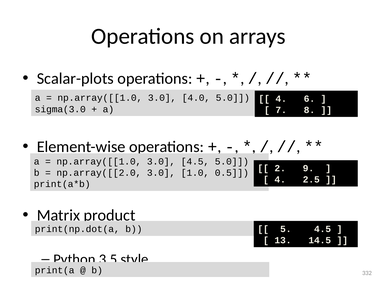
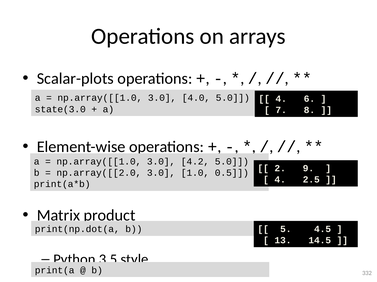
sigma(3.0: sigma(3.0 -> state(3.0 (60, 109)
3.0 4.5: 4.5 -> 4.2 (195, 162)
